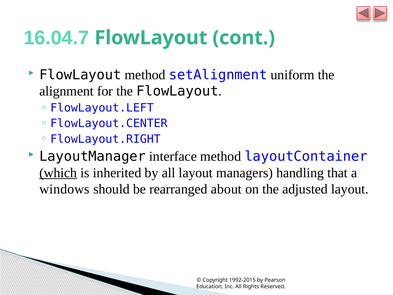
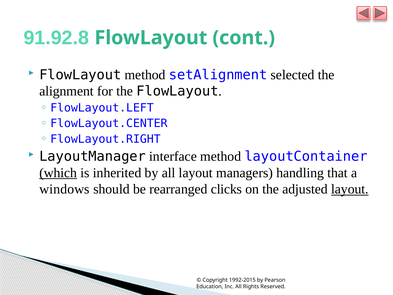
16.04.7: 16.04.7 -> 91.92.8 (56, 38)
uniform: uniform -> selected (293, 75)
about: about -> clicks (226, 189)
layout underline: none -> present (350, 189)
